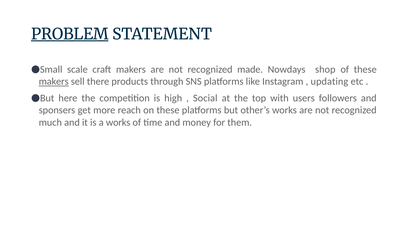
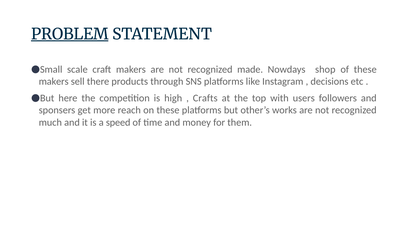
makers underline: present -> none (54, 82)
updating: updating -> decisions (330, 82)
Social: Social -> Crafts (205, 98)
a works: works -> speed (118, 123)
